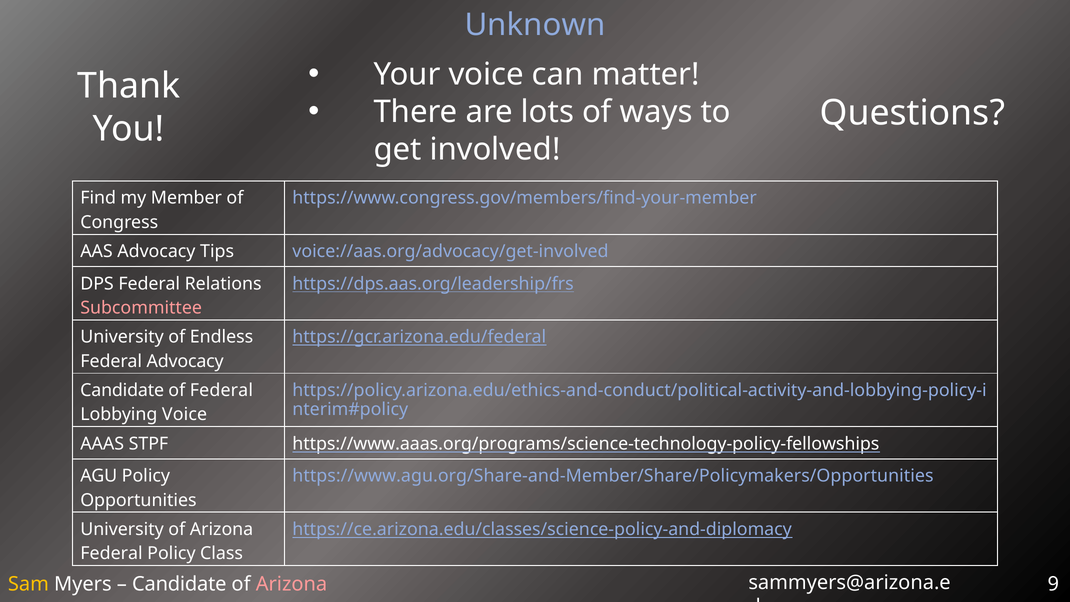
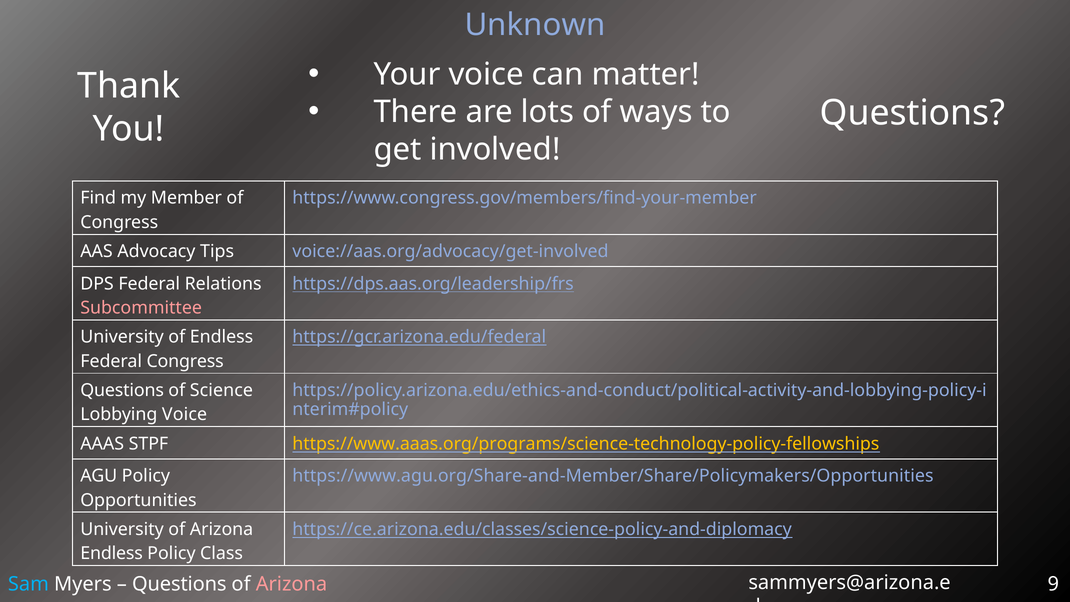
Federal Advocacy: Advocacy -> Congress (185, 361)
Candidate: Candidate -> Questions (122, 390)
of Federal: Federal -> Science (221, 390)
https://www.aaas.org/programs/science-technology-policy-fellowships colour: white -> yellow (586, 444)
Federal: Federal -> Endless (112, 553)
Sam colour: yellow -> light blue (28, 584)
Candidate: Candidate -> Questions (179, 584)
